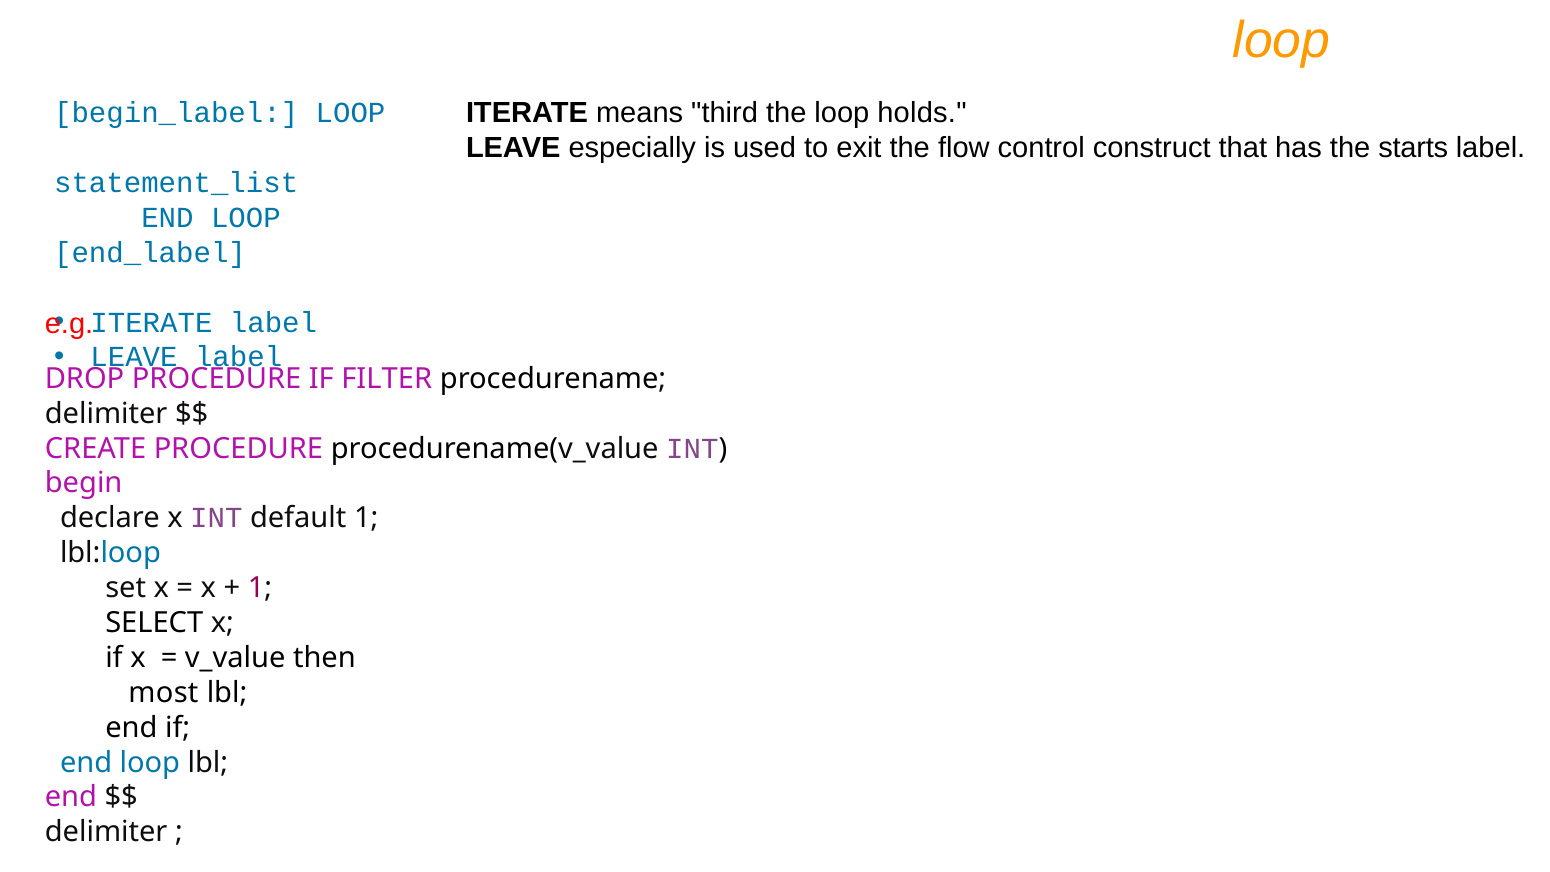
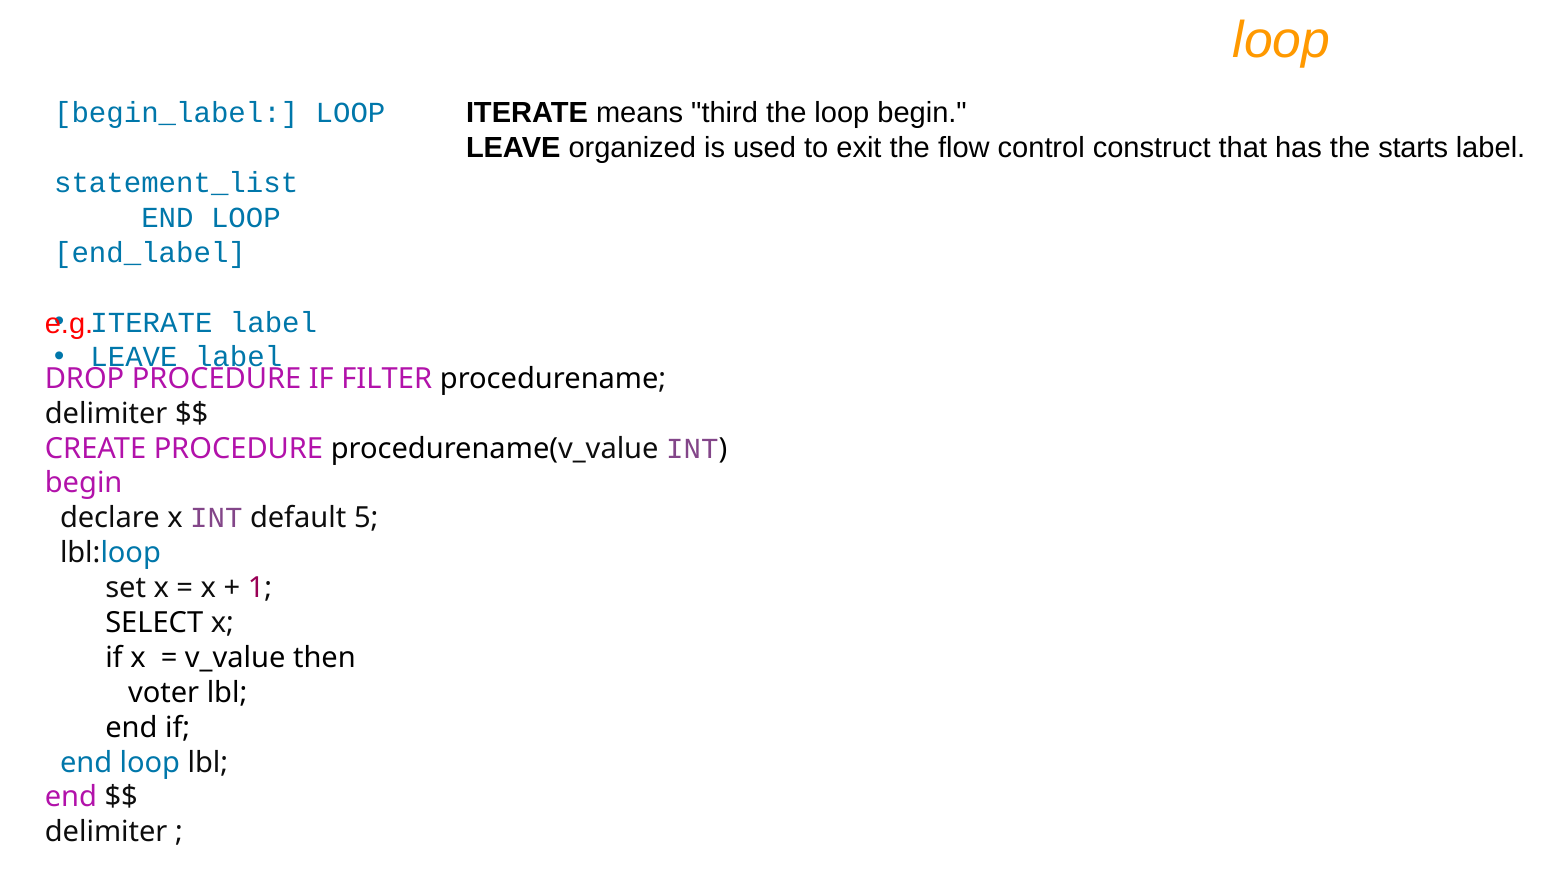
loop holds: holds -> begin (922, 113)
especially: especially -> organized (632, 148)
default 1: 1 -> 5 (366, 518)
most: most -> voter (164, 693)
